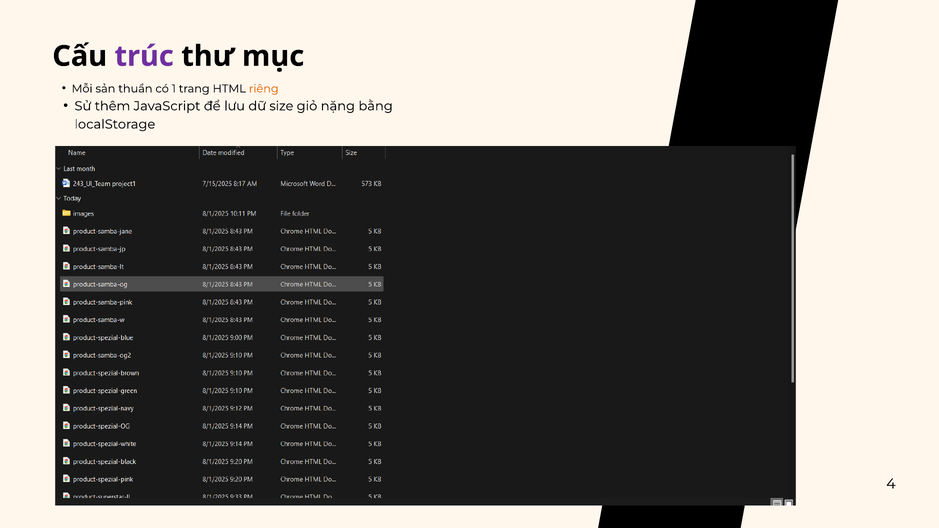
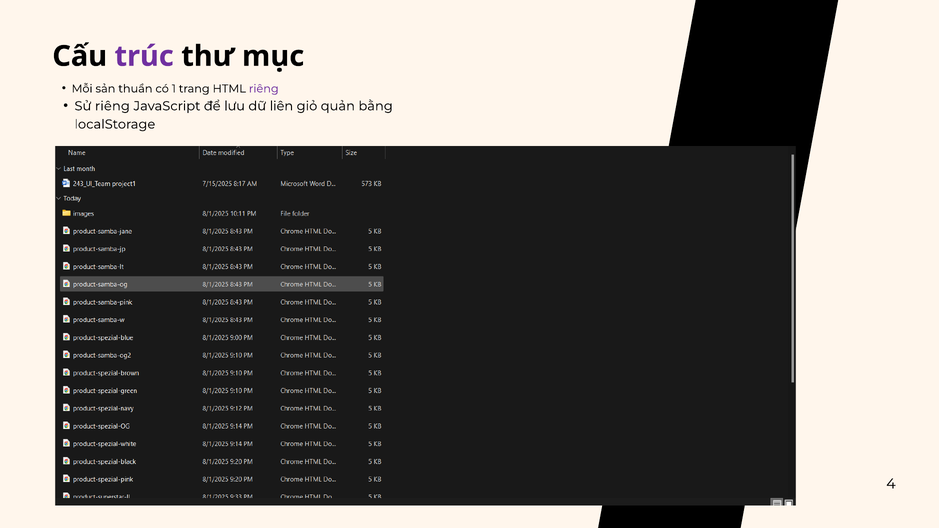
riêng colour: orange -> purple (264, 89)
Sử thêm: thêm -> riêng (112, 106)
size: size -> liên (281, 106)
nặng: nặng -> quản (338, 106)
